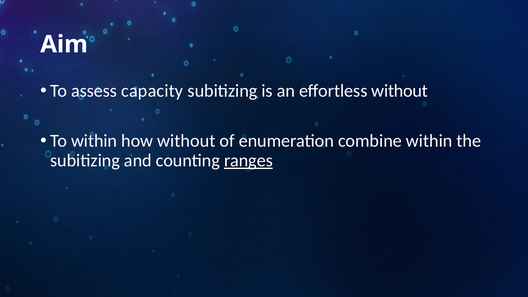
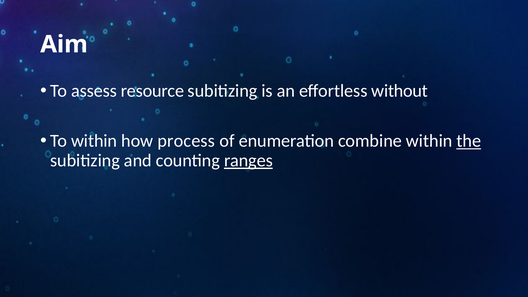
capacity: capacity -> resource (152, 91)
how without: without -> process (186, 141)
the underline: none -> present (469, 141)
